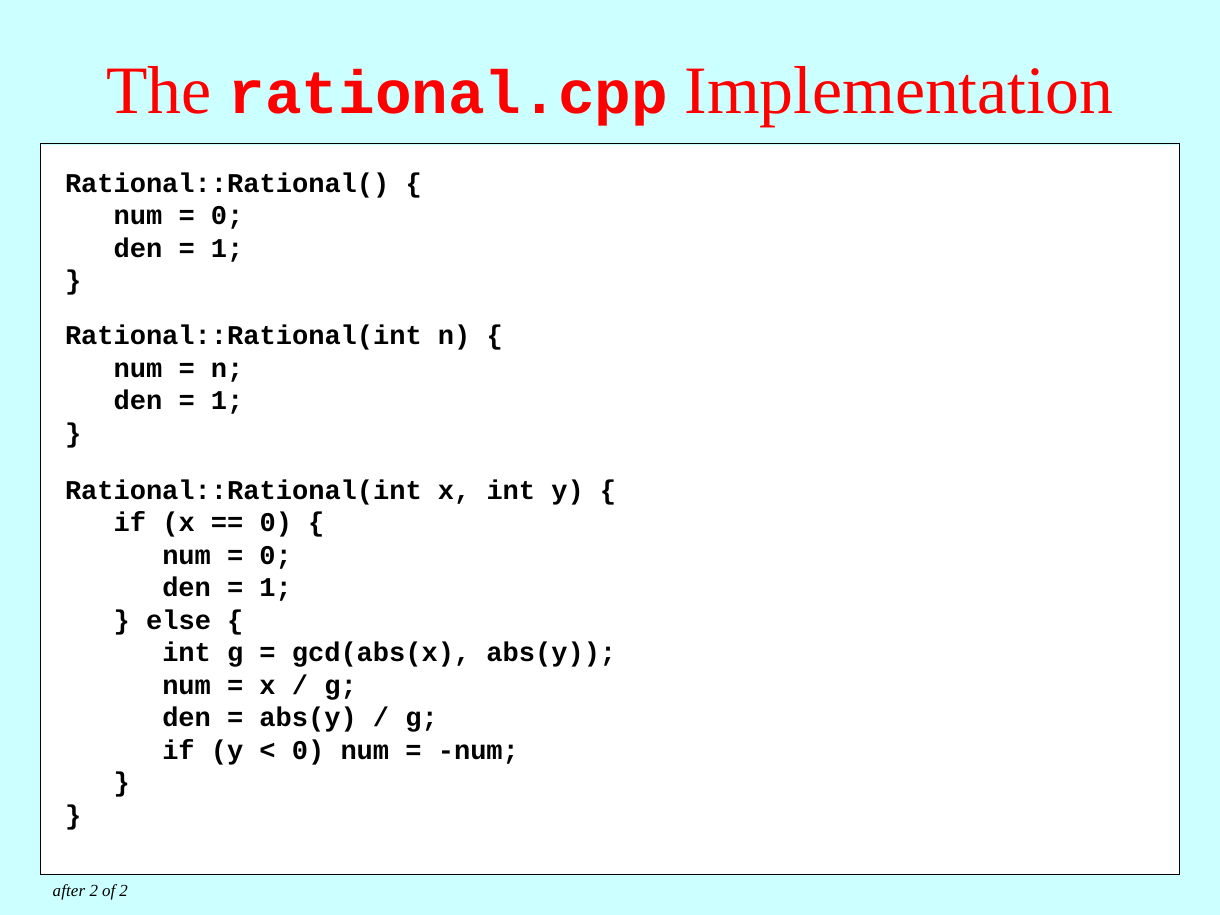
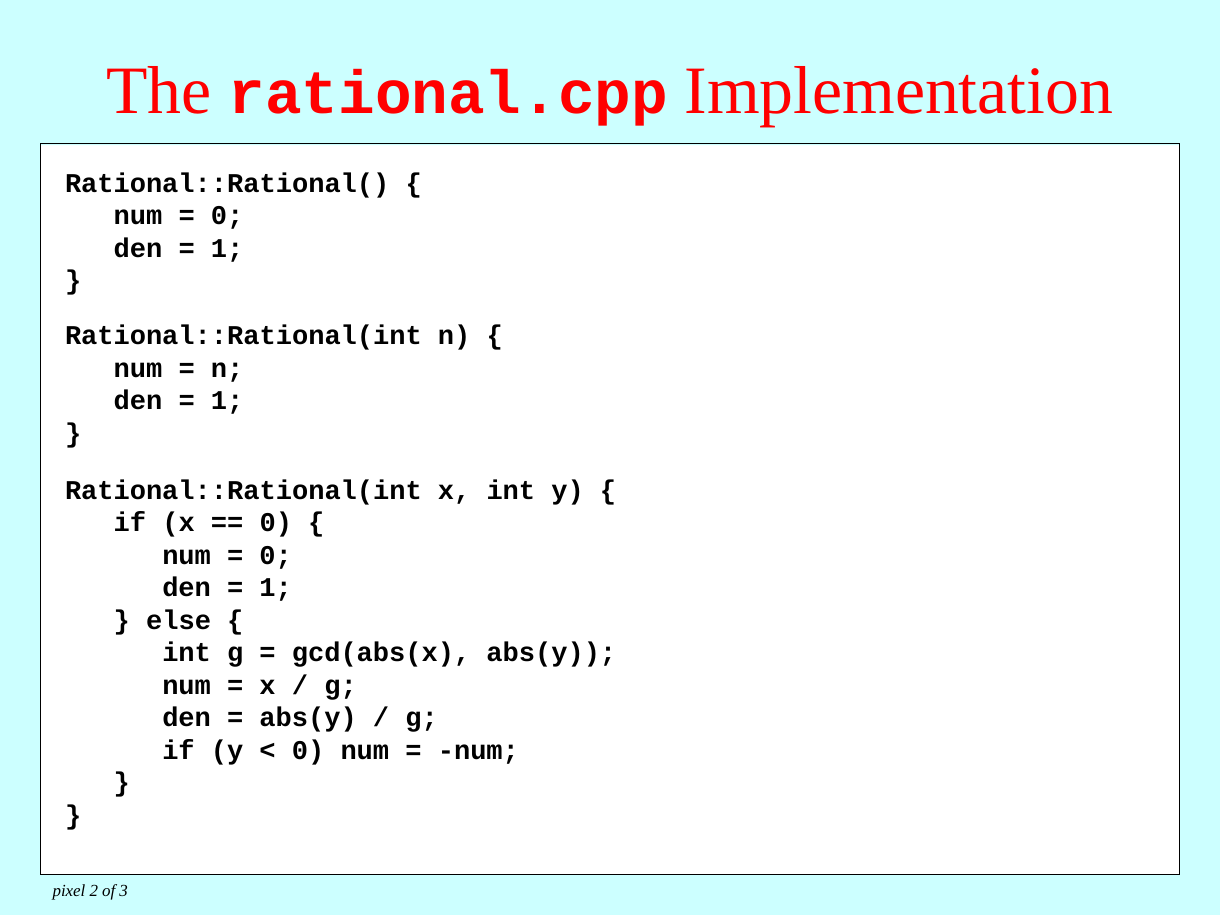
after: after -> pixel (69, 891)
of 2: 2 -> 3 (124, 891)
